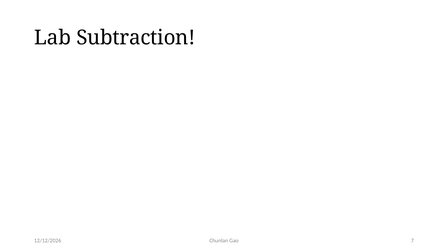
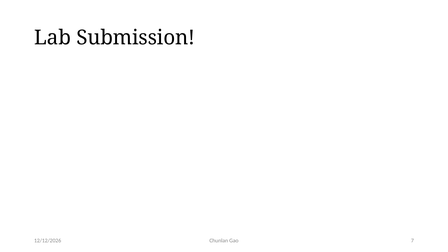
Subtraction: Subtraction -> Submission (136, 38)
